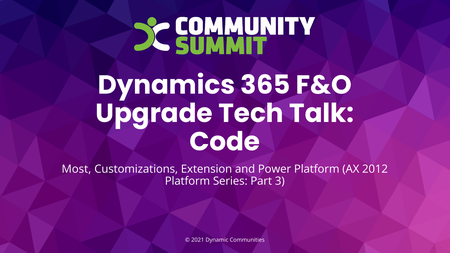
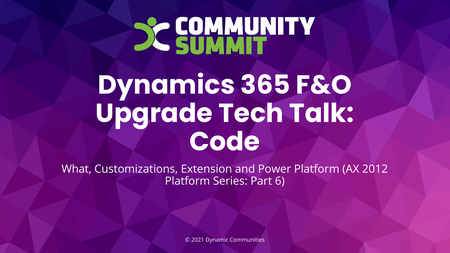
Most: Most -> What (77, 169)
3: 3 -> 6 (280, 181)
